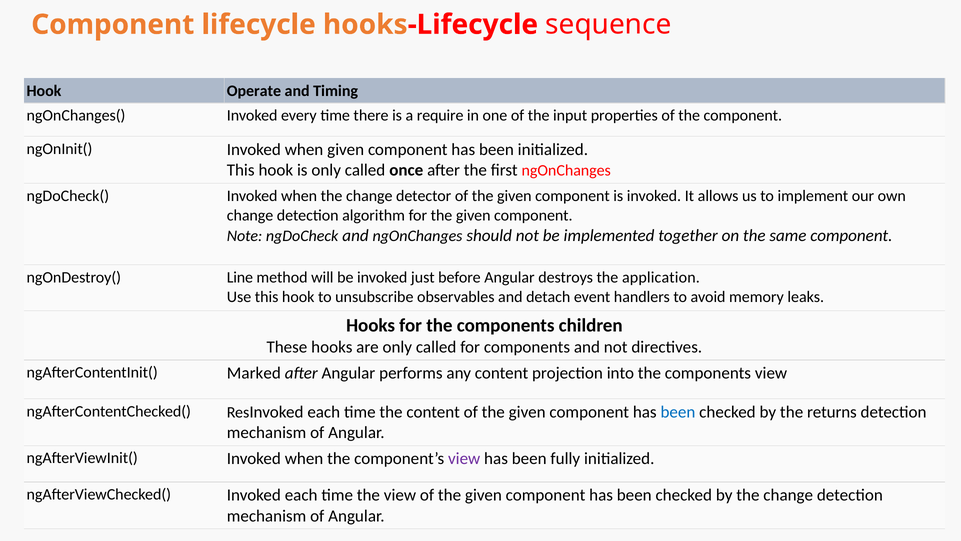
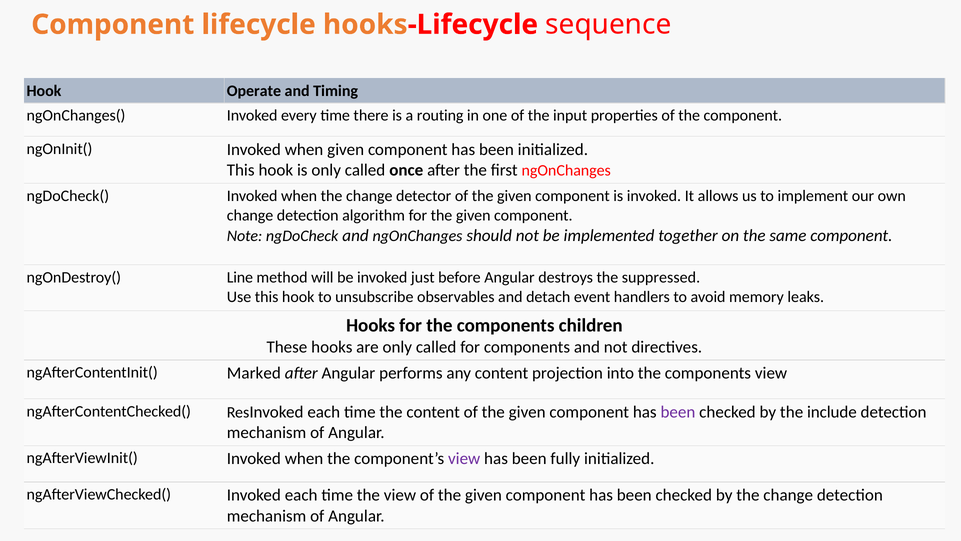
require: require -> routing (440, 115)
application: application -> suppressed (661, 277)
been colour: blue -> purple (678, 412)
returns: returns -> include (832, 412)
